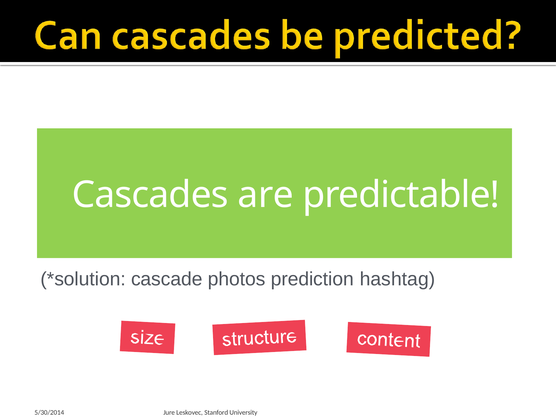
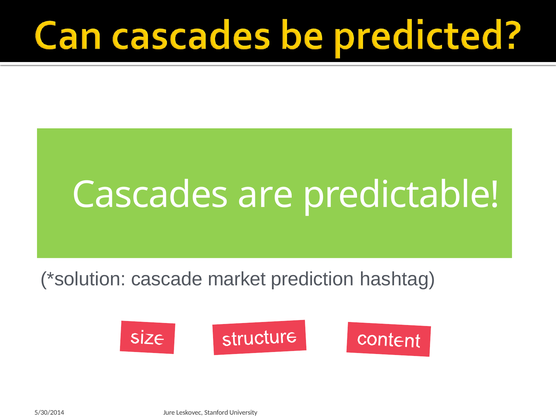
photos: photos -> market (237, 279)
